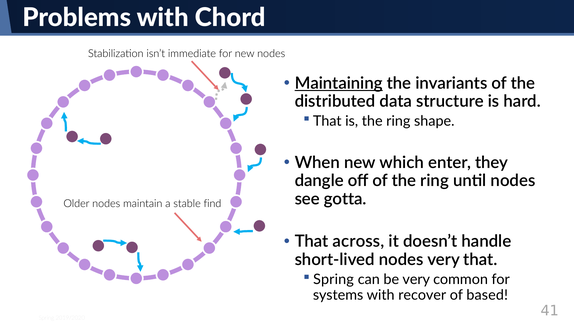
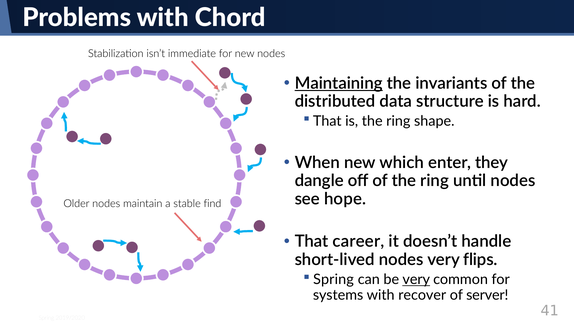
gotta: gotta -> hope (345, 199)
across: across -> career (358, 241)
very that: that -> flips (480, 259)
very underline: none -> present (416, 279)
based: based -> server (487, 295)
